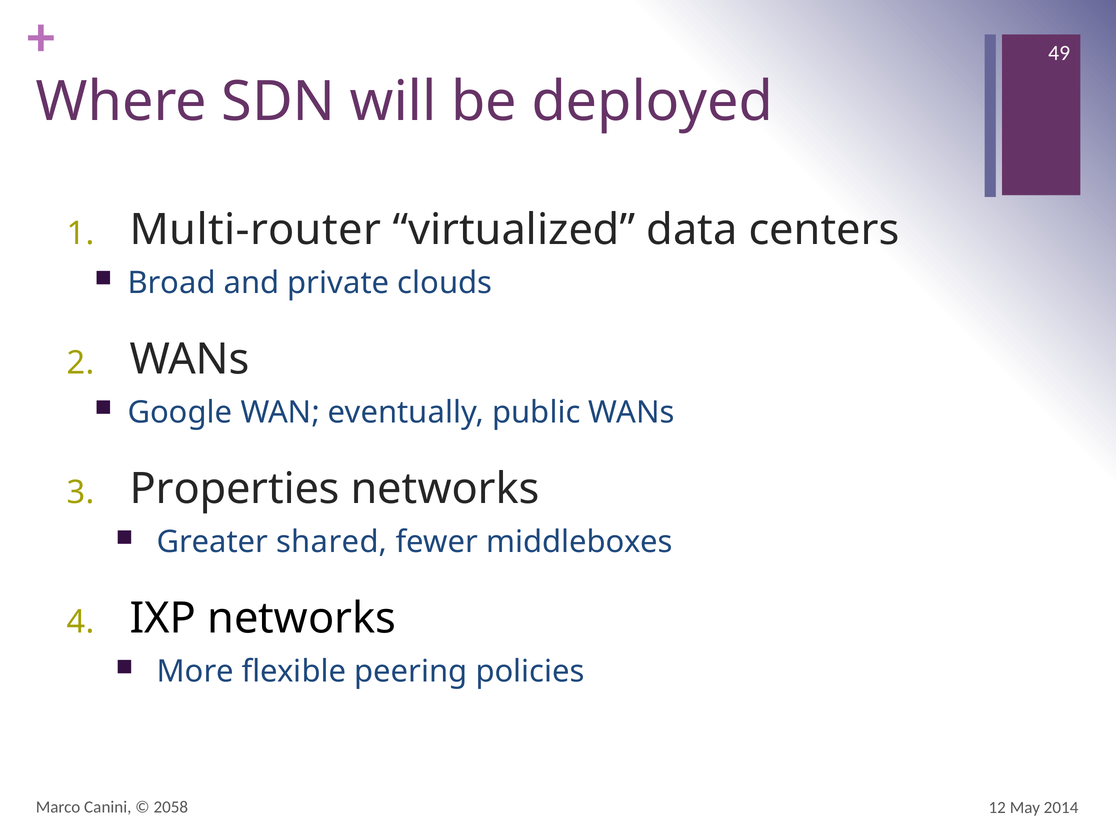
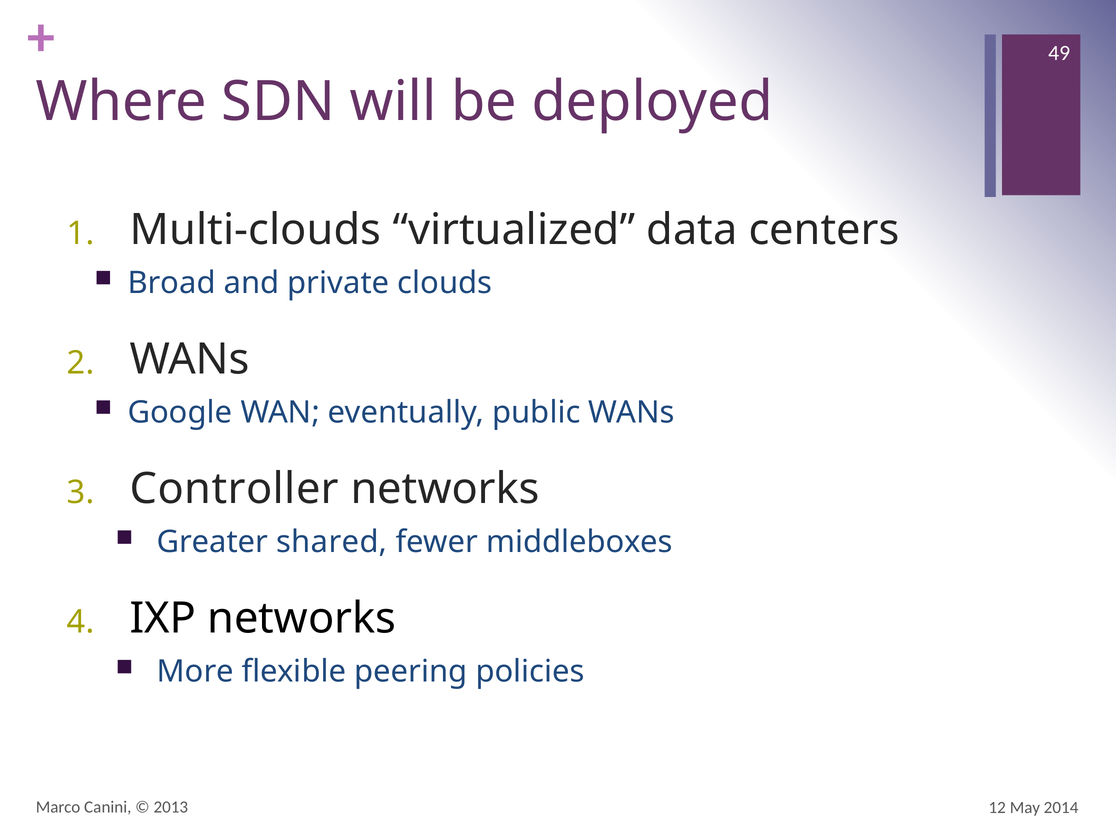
Multi-router: Multi-router -> Multi-clouds (255, 230)
Properties: Properties -> Controller (234, 489)
2058: 2058 -> 2013 (171, 807)
